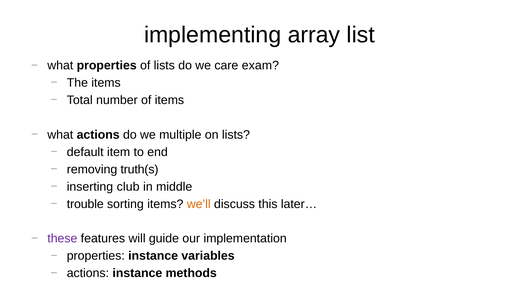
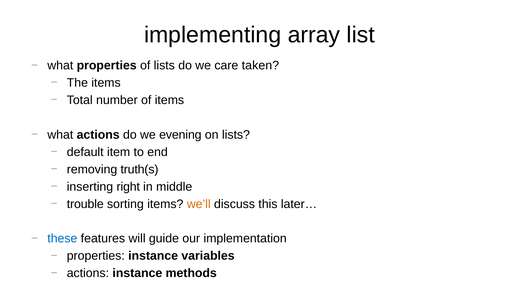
exam: exam -> taken (260, 65)
multiple: multiple -> evening (180, 135)
club: club -> right (128, 187)
these colour: purple -> blue (62, 239)
